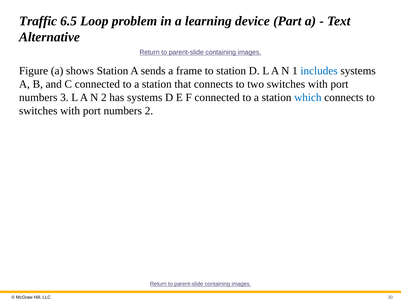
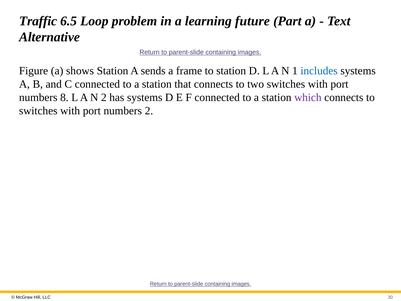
device: device -> future (252, 21)
3: 3 -> 8 (64, 97)
which colour: blue -> purple (308, 97)
